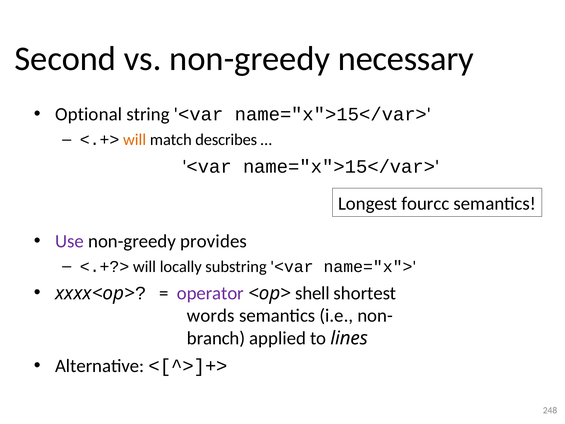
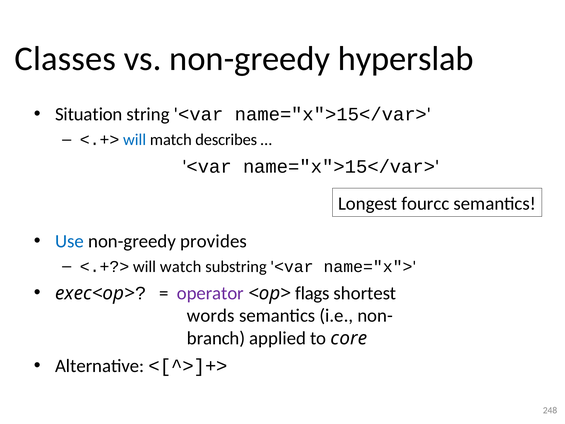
Second: Second -> Classes (65, 59)
necessary: necessary -> hyperslab (406, 59)
Optional: Optional -> Situation (89, 114)
will colour: orange -> blue (135, 140)
Use colour: purple -> blue (69, 241)
locally: locally -> watch (181, 267)
xxxx<op>: xxxx<op> -> exec<op> (95, 293)
shell: shell -> flags (312, 293)
lines: lines -> core (349, 338)
